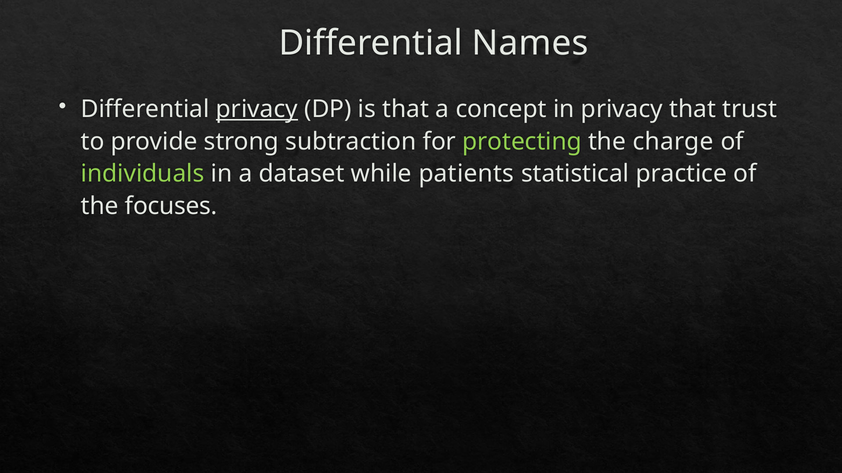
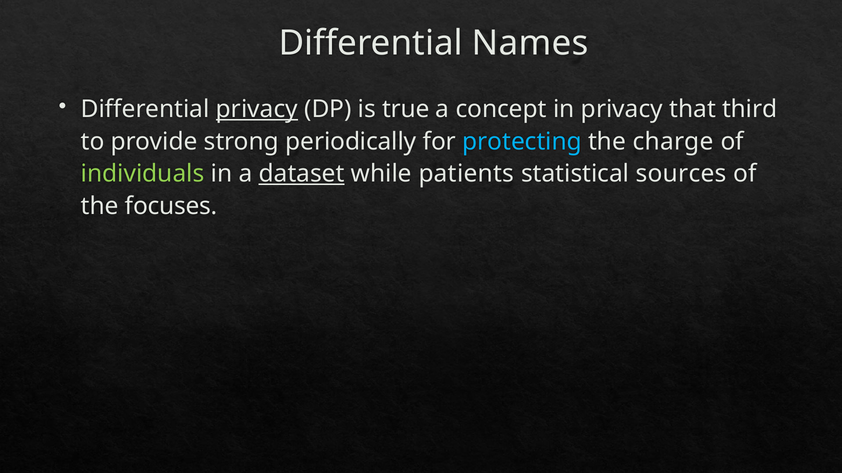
is that: that -> true (406, 109)
trust: trust -> third (750, 109)
subtraction: subtraction -> periodically (351, 142)
protecting colour: light green -> light blue (522, 142)
dataset underline: none -> present (302, 174)
practice: practice -> sources (681, 174)
